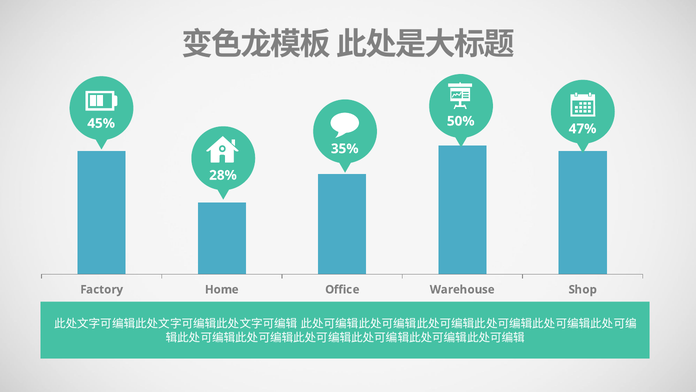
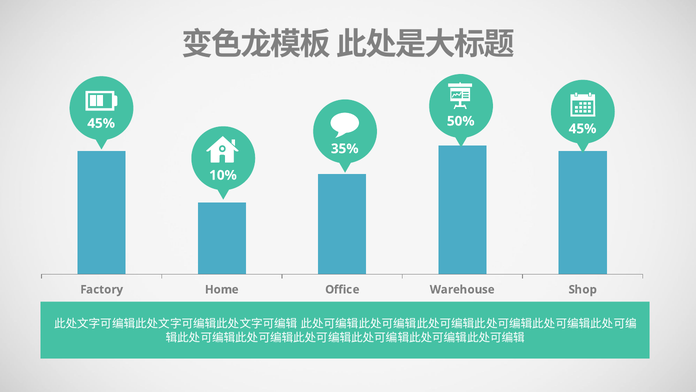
47%: 47% -> 45% (583, 129)
28%: 28% -> 10% (223, 175)
